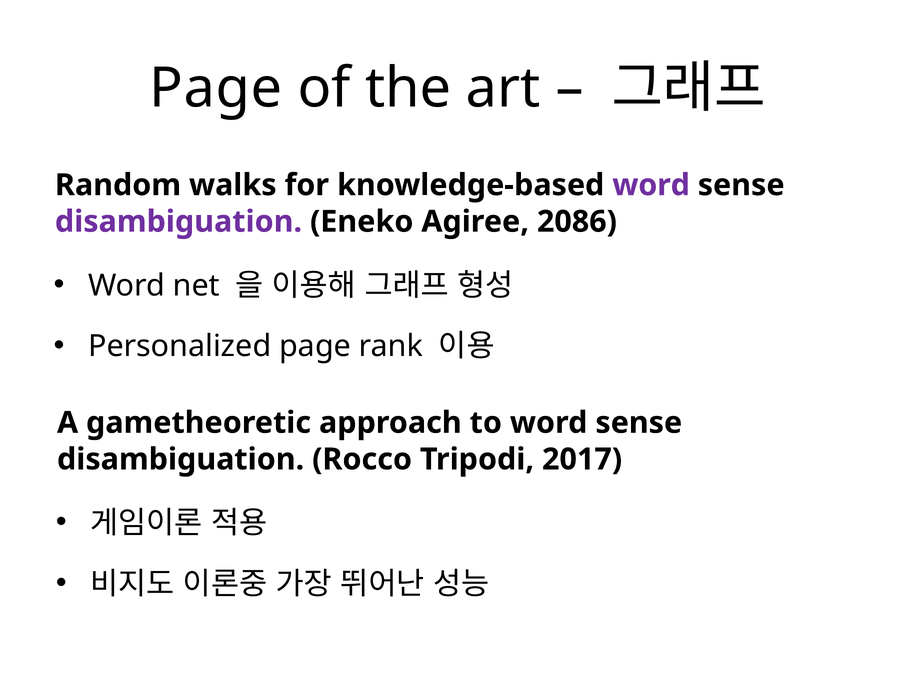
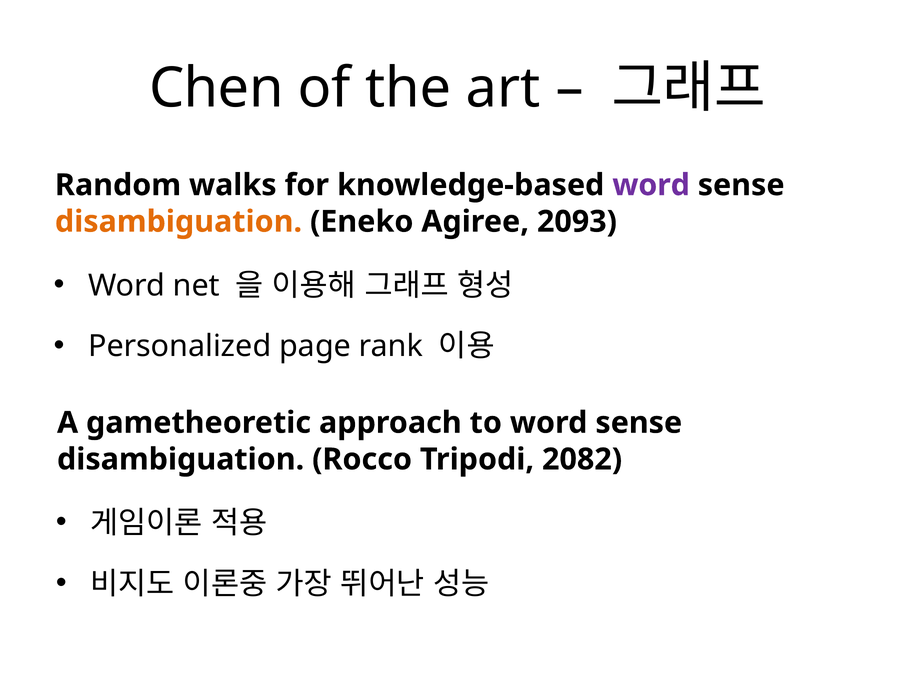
Page: Page -> Chen (216, 89)
disambiguation colour: purple -> orange (178, 222)
2086: 2086 -> 2093 (577, 222)
2017: 2017 -> 2082 (582, 459)
